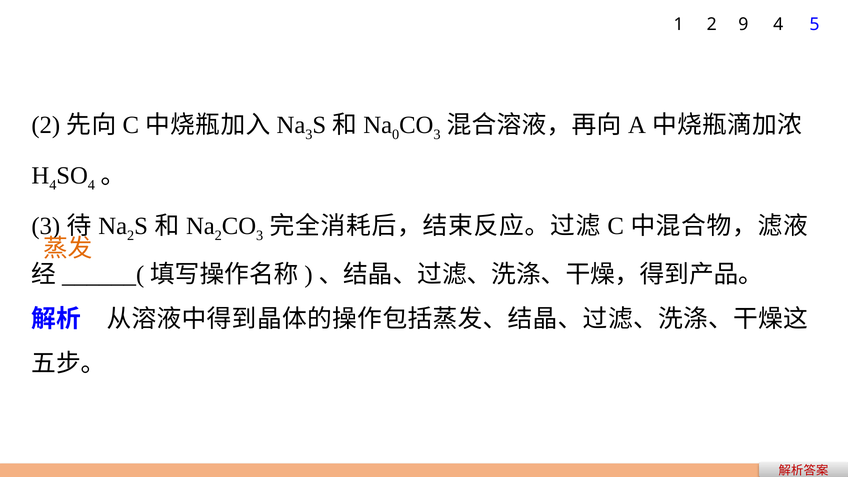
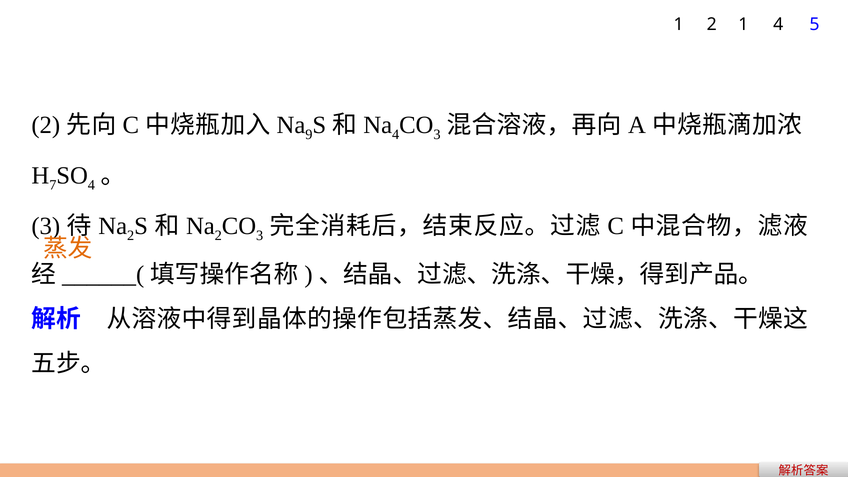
2 9: 9 -> 1 (743, 24)
3: 3 -> 9 (309, 135)
0: 0 -> 4 (396, 135)
4: 4 -> 7 (53, 185)
